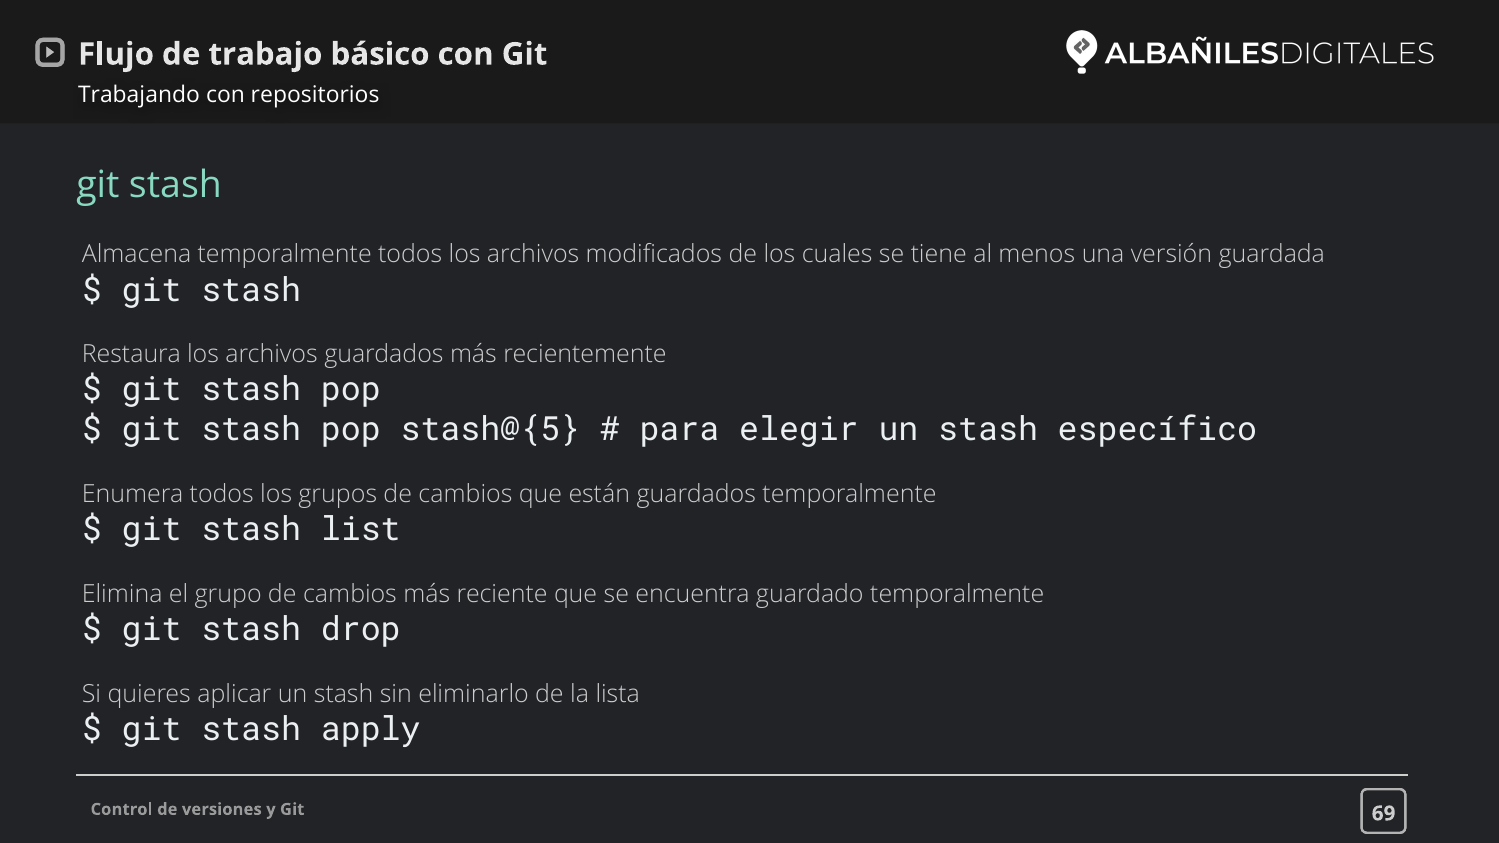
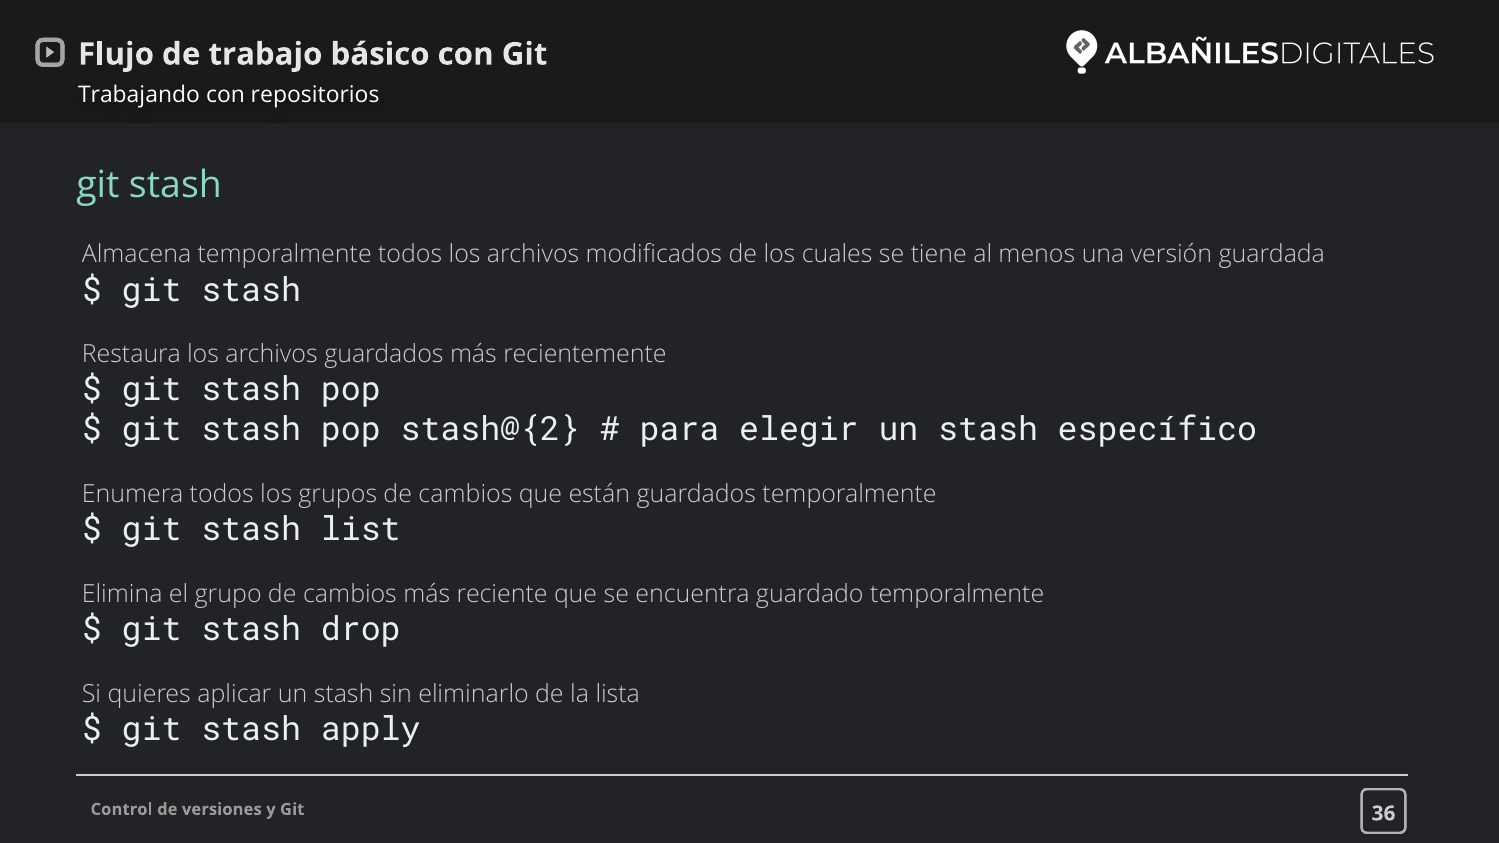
stash@{5: stash@{5 -> stash@{2 (490, 430)
69: 69 -> 36 (1384, 814)
